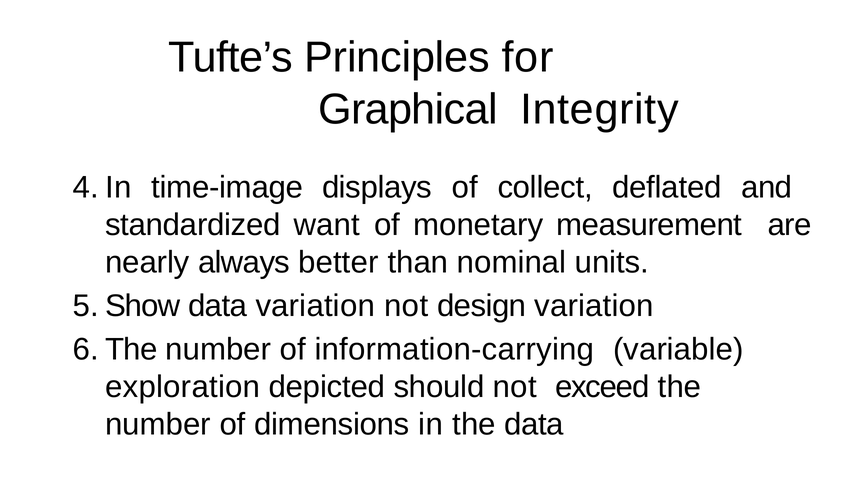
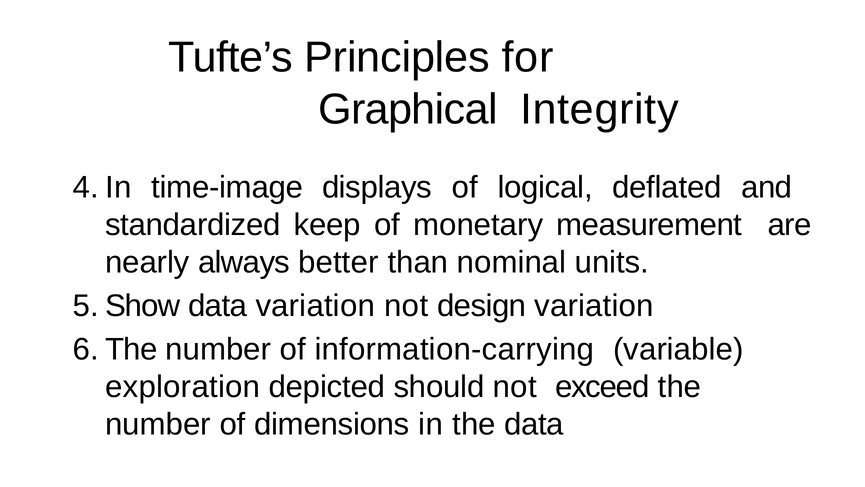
collect: collect -> logical (545, 187)
want: want -> keep (327, 225)
